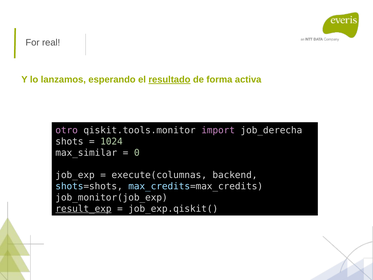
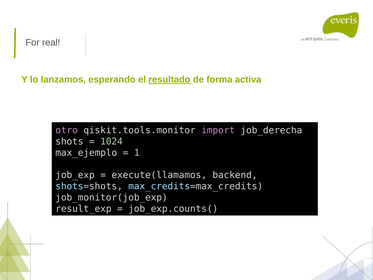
max_similar: max_similar -> max_ejemplo (86, 153)
0: 0 -> 1 (137, 153)
execute(columnas: execute(columnas -> execute(llamamos (159, 175)
result_exp underline: present -> none (83, 209)
job_exp.qiskit(: job_exp.qiskit( -> job_exp.counts( (173, 209)
